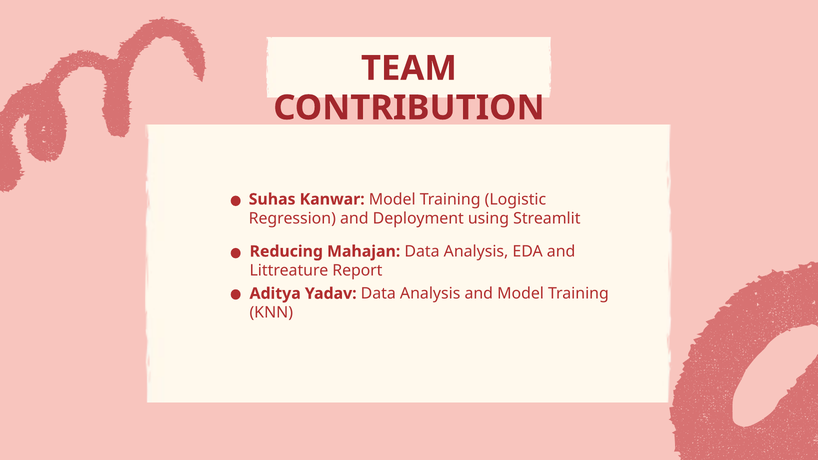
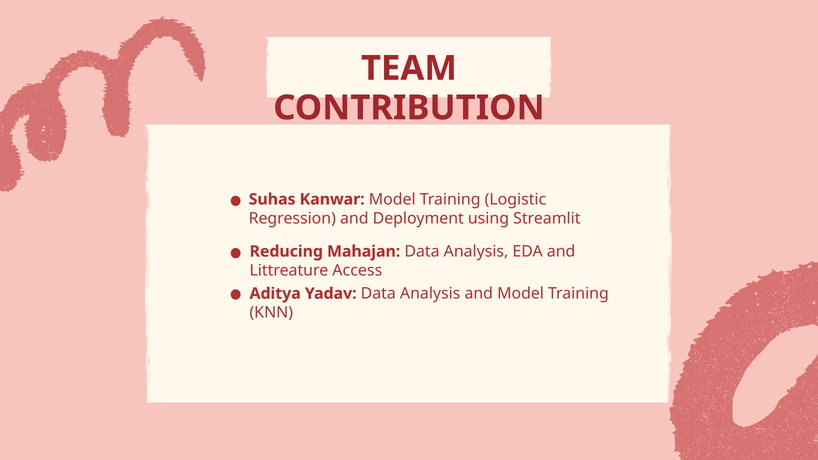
Report: Report -> Access (357, 271)
